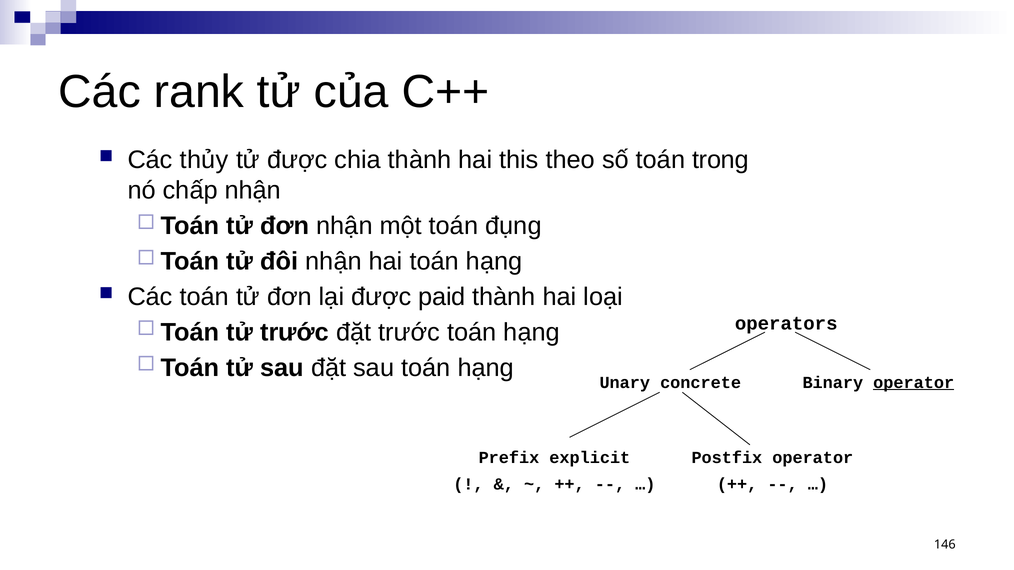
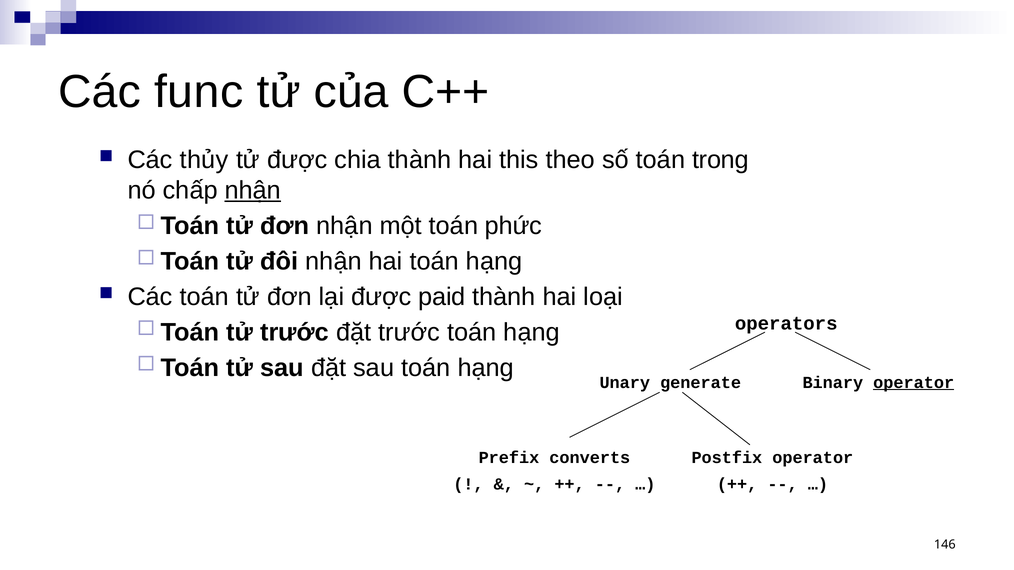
rank: rank -> func (199, 92)
nhận underline: none -> present (253, 191)
đụng: đụng -> phức (514, 226)
concrete: concrete -> generate (701, 383)
explicit: explicit -> converts (590, 458)
